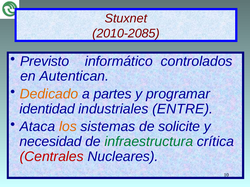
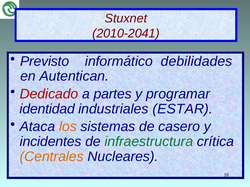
2010-2085: 2010-2085 -> 2010-2041 (126, 33)
controlados: controlados -> debilidades (197, 61)
Dedicado colour: orange -> red (49, 94)
ENTRE: ENTRE -> ESTAR (183, 109)
solicite: solicite -> casero (179, 127)
necesidad: necesidad -> incidentes (51, 142)
Centrales colour: red -> orange (52, 157)
